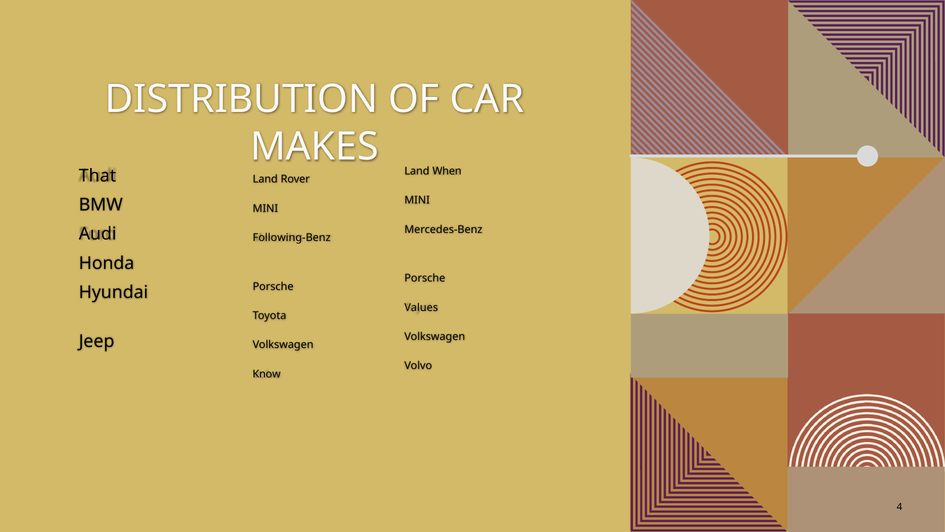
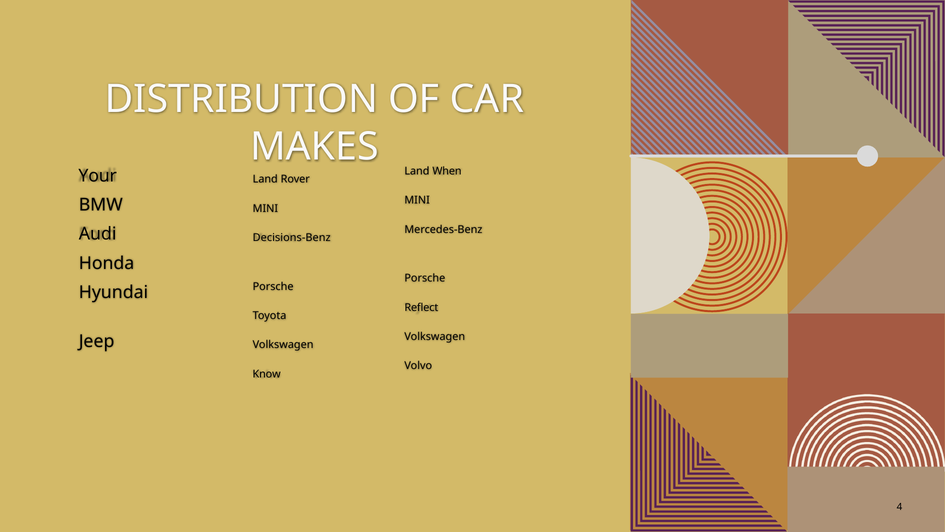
That: That -> Your (98, 176)
Following-Benz: Following-Benz -> Decisions-Benz (292, 237)
Values: Values -> Reflect (421, 307)
